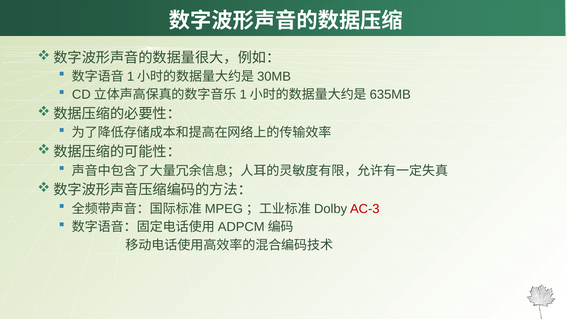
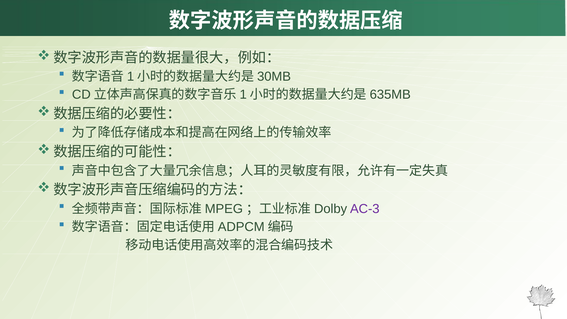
AC-3 colour: red -> purple (365, 209)
